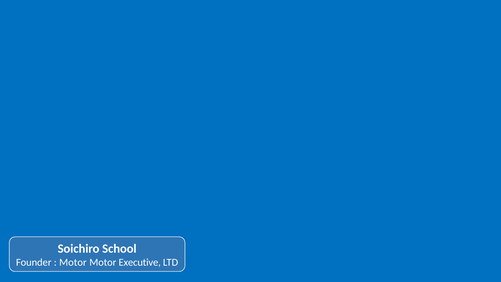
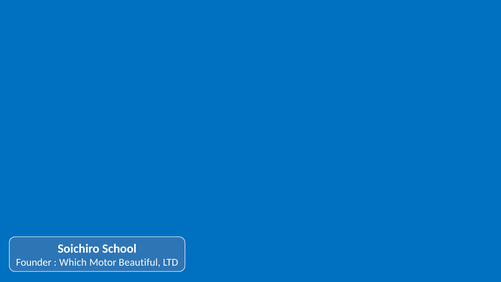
Motor: Motor -> Which (73, 262)
Executive: Executive -> Beautiful (140, 262)
